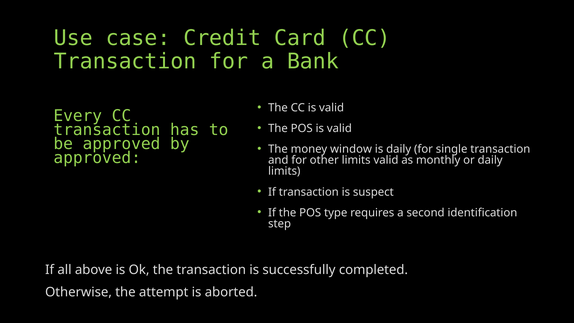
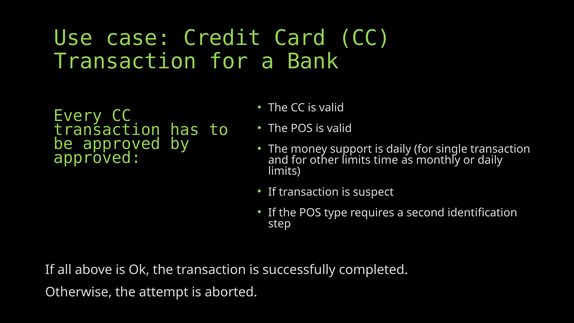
window: window -> support (351, 149)
limits valid: valid -> time (386, 160)
